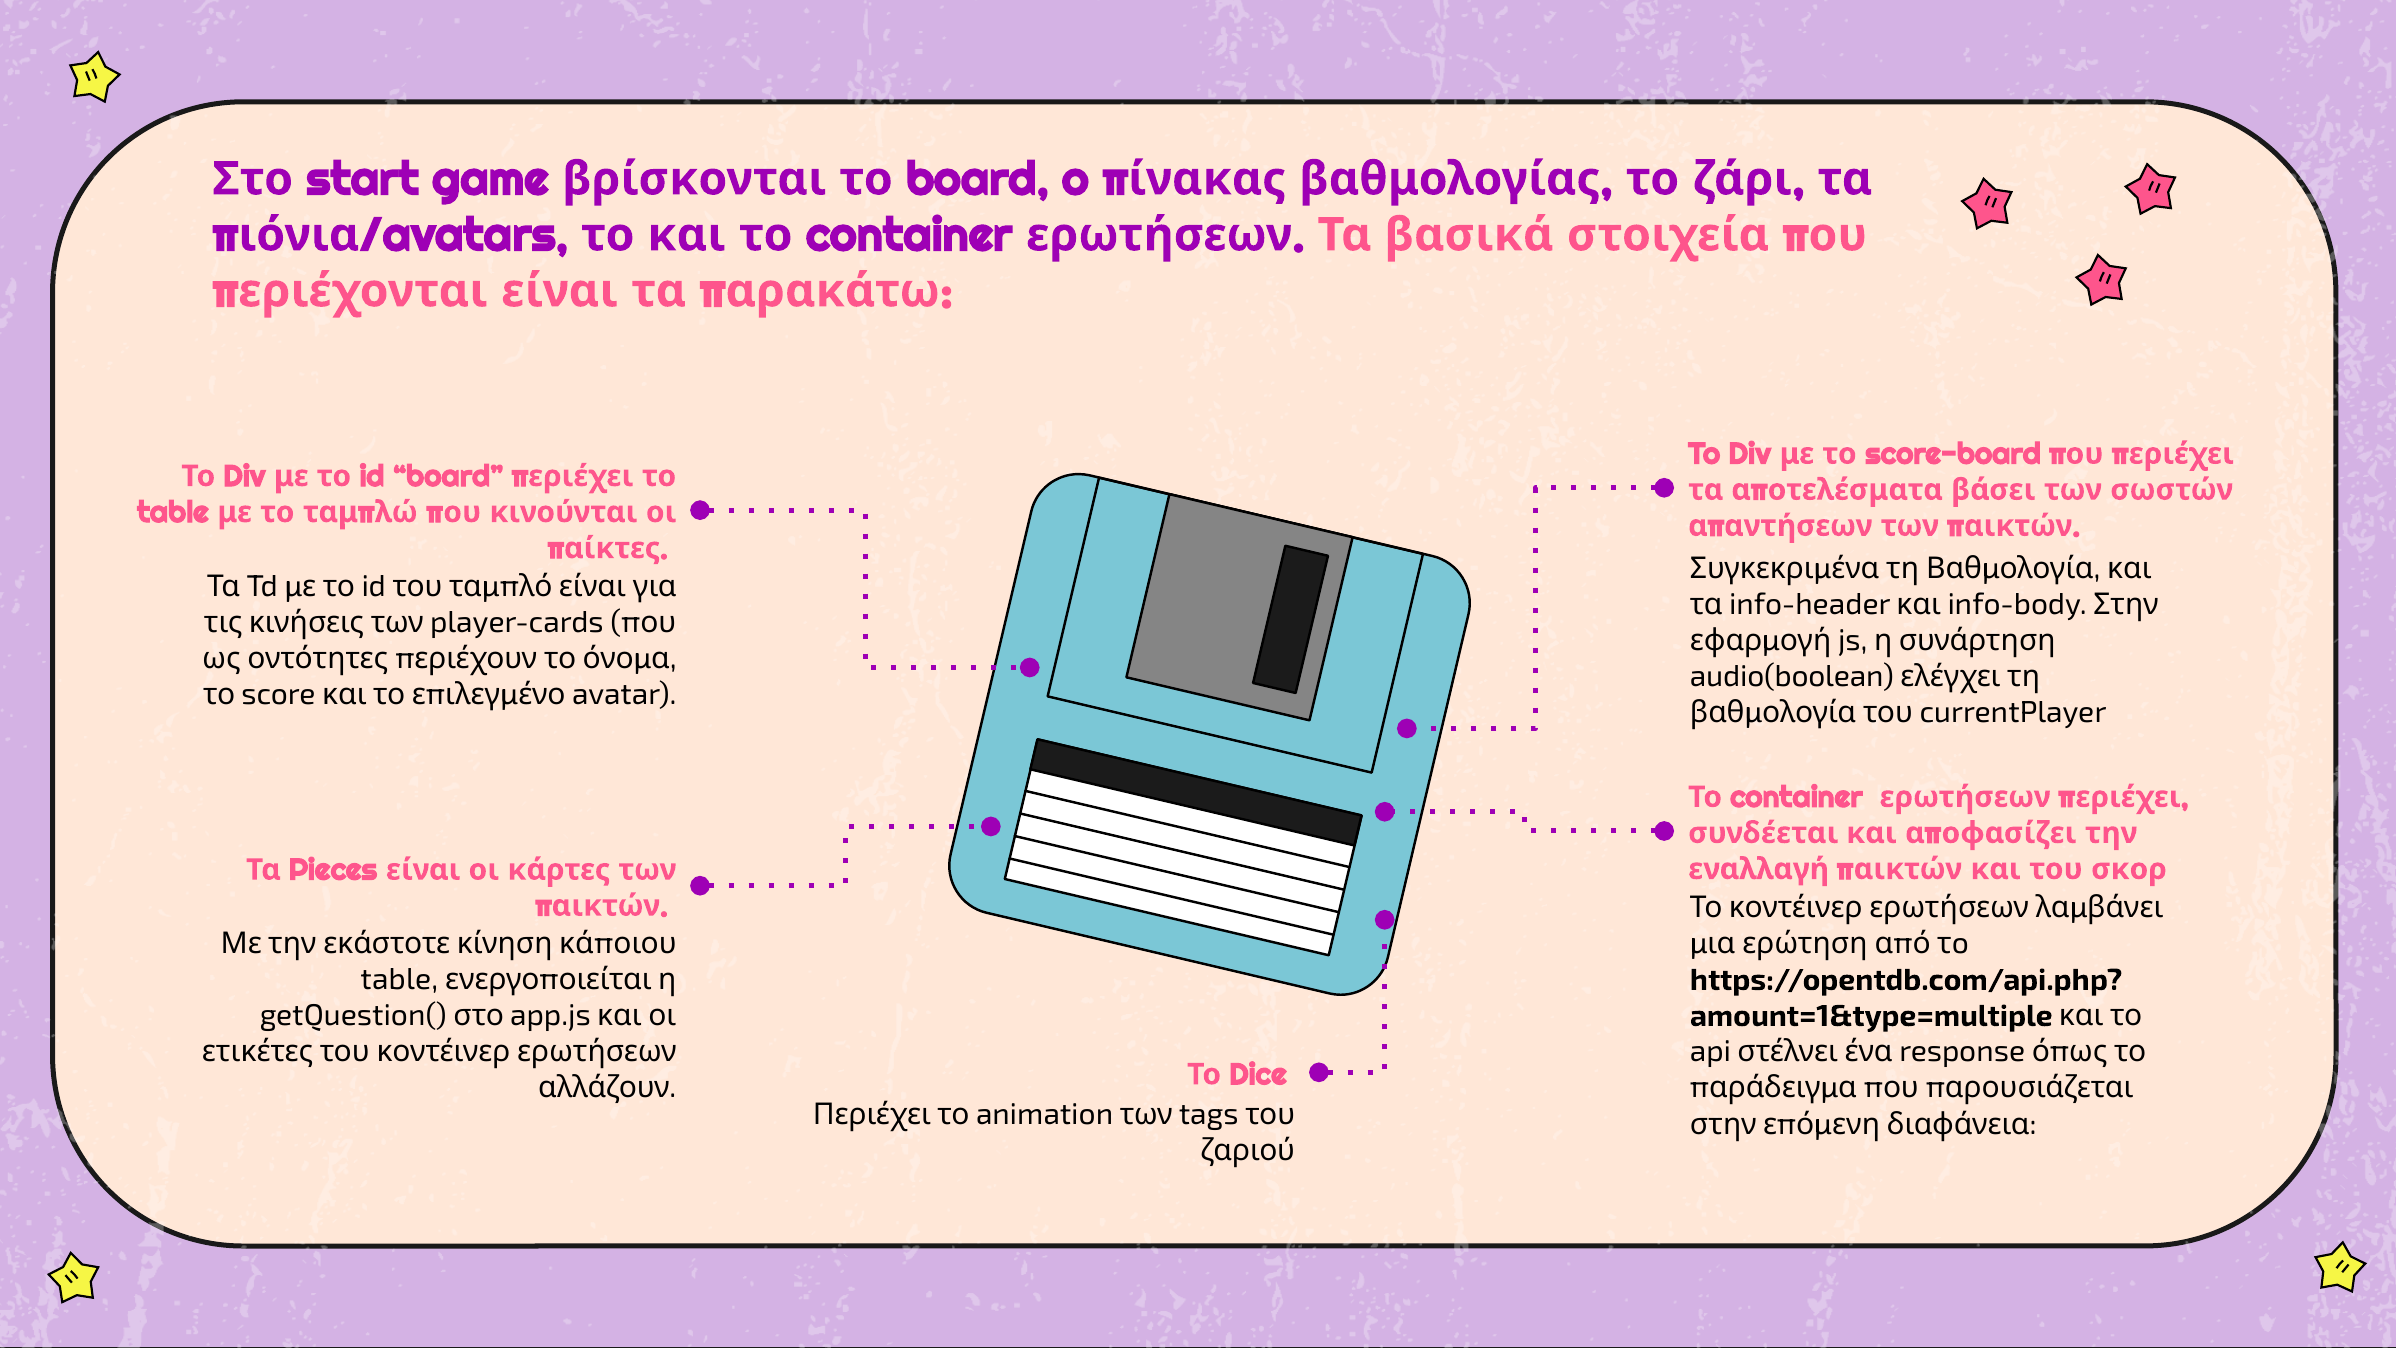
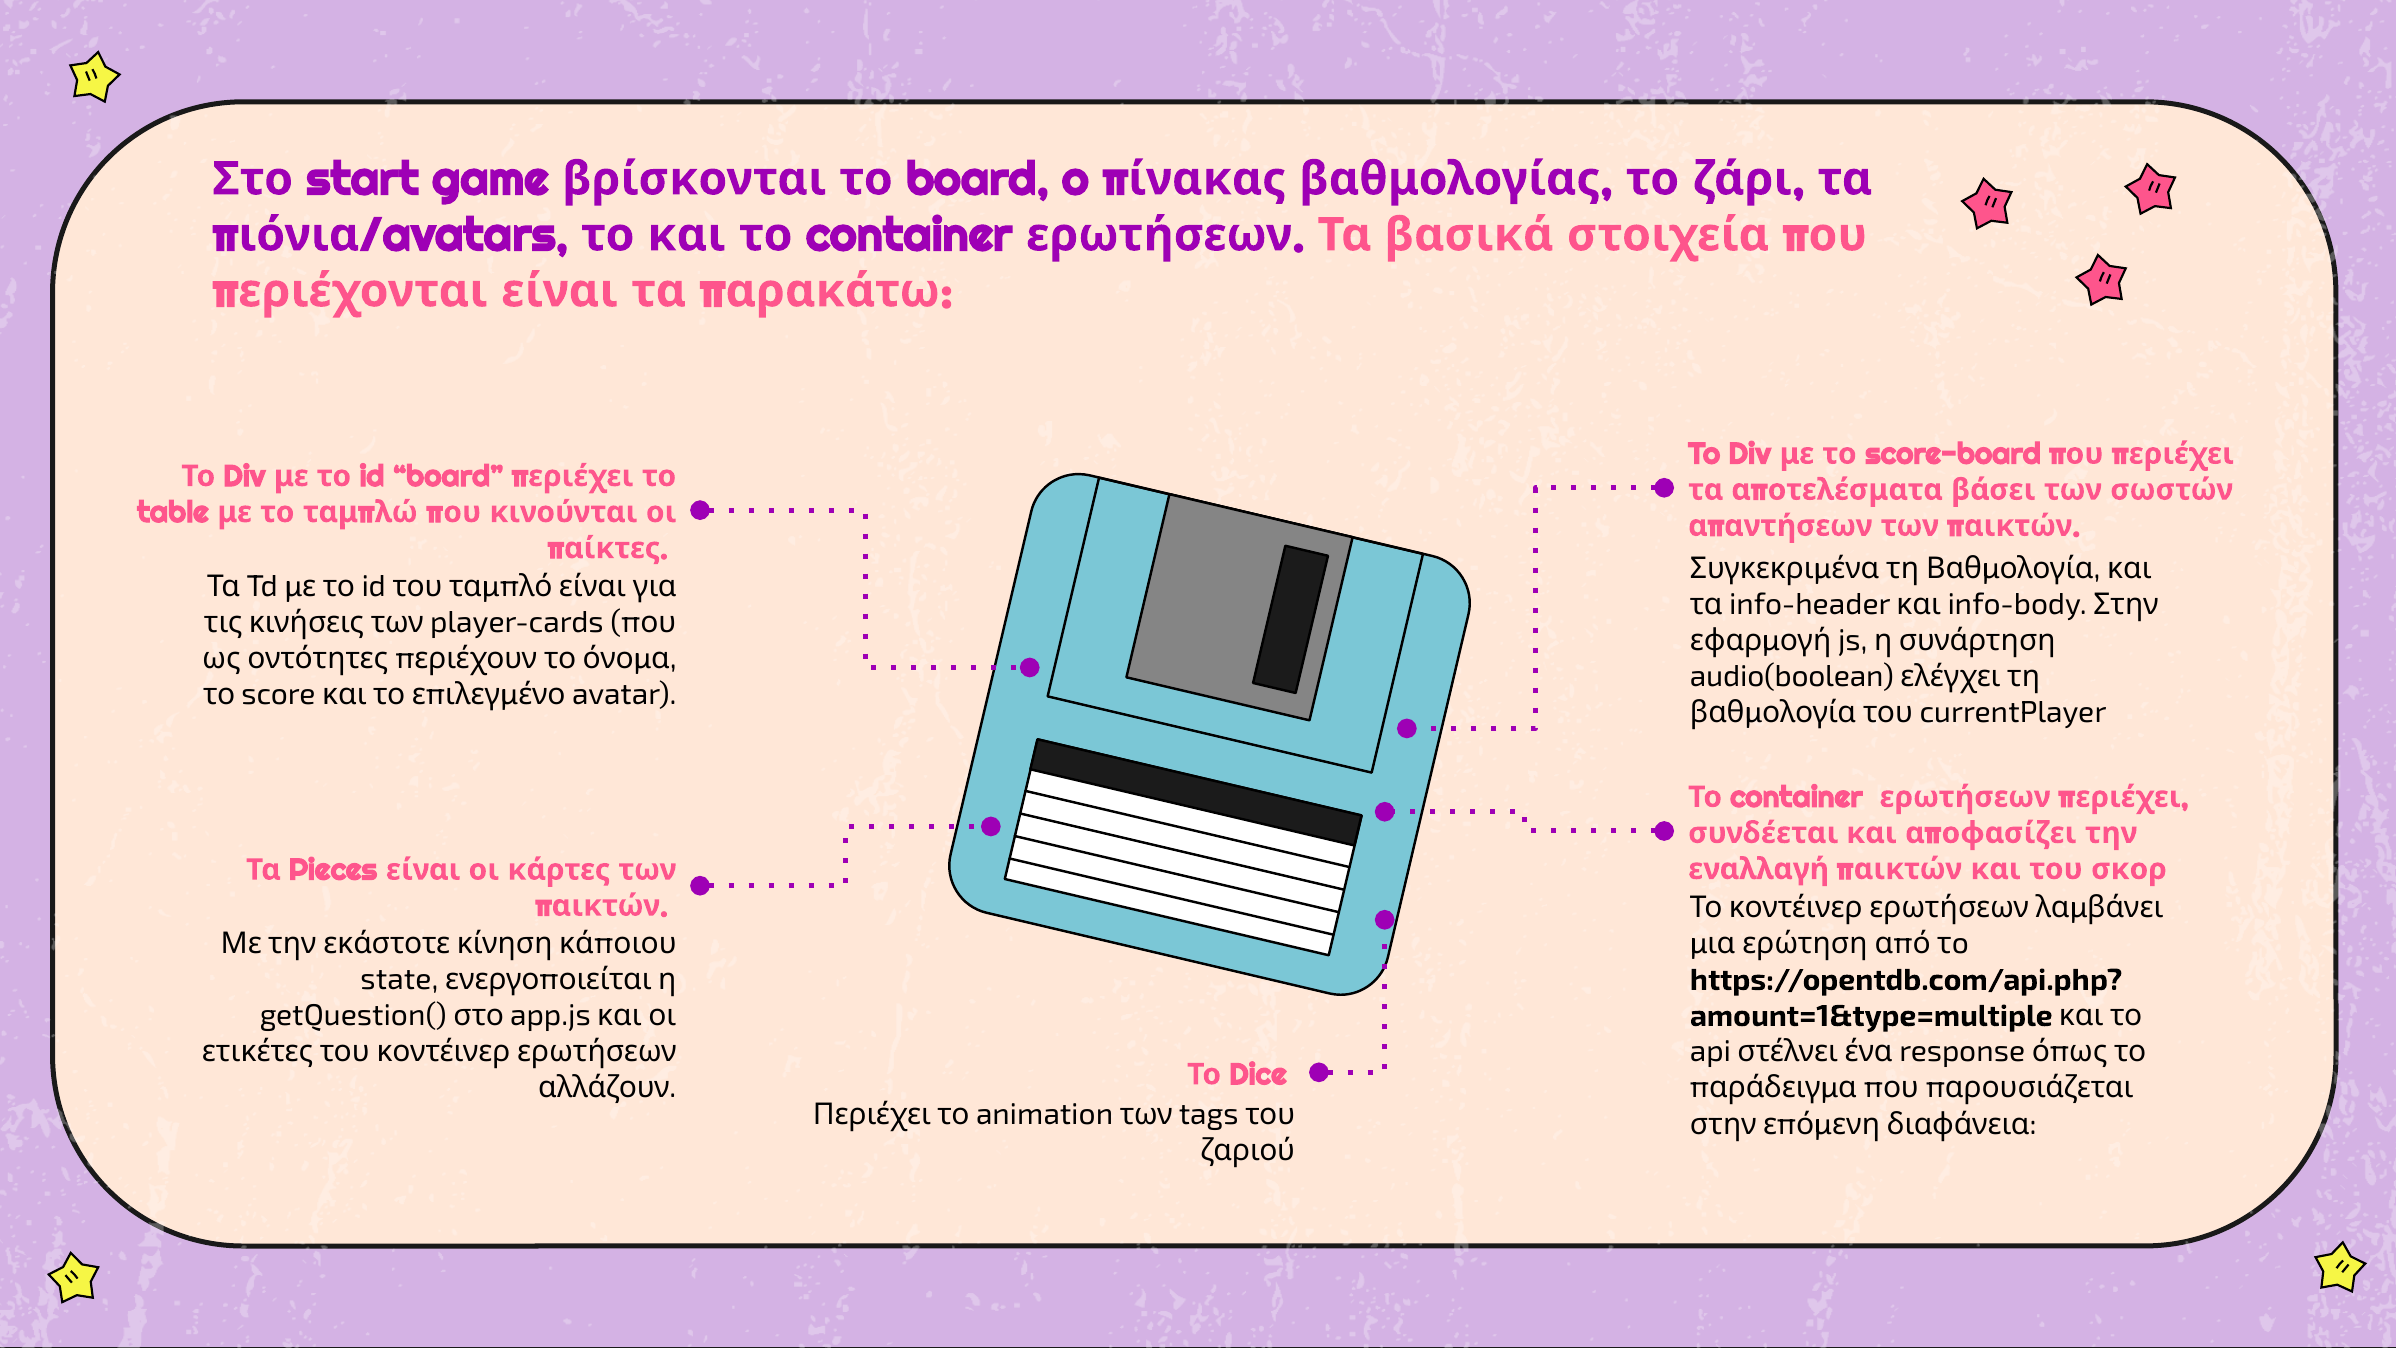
table: table -> state (399, 980)
